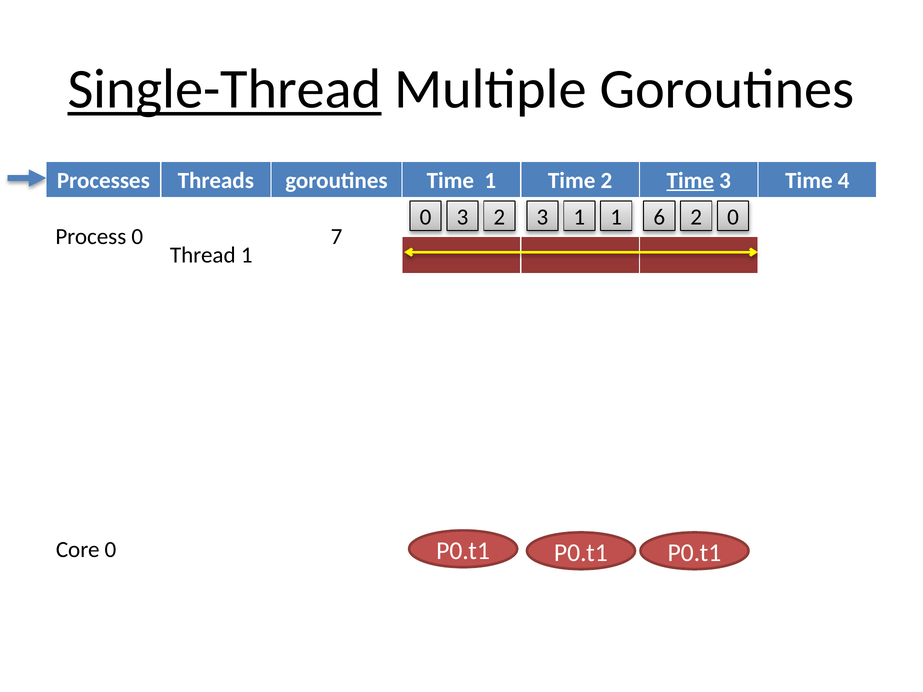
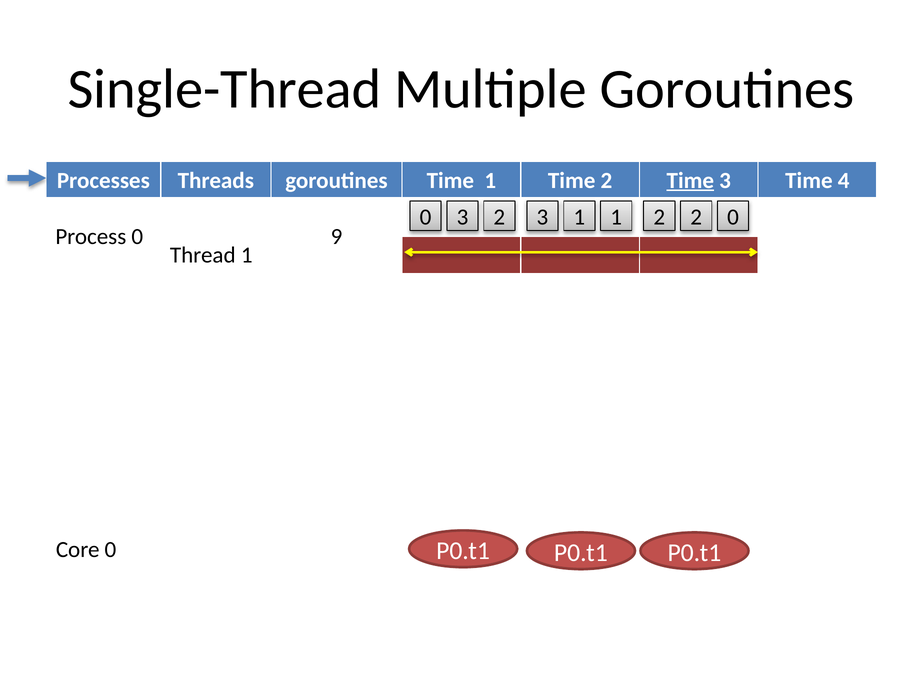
Single-Thread underline: present -> none (225, 89)
1 6: 6 -> 2 (659, 217)
7: 7 -> 9 (337, 237)
